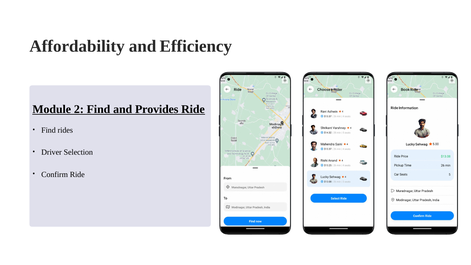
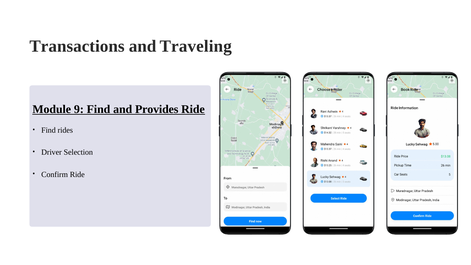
Affordability: Affordability -> Transactions (77, 46)
Efficiency: Efficiency -> Traveling (196, 46)
2: 2 -> 9 (79, 109)
